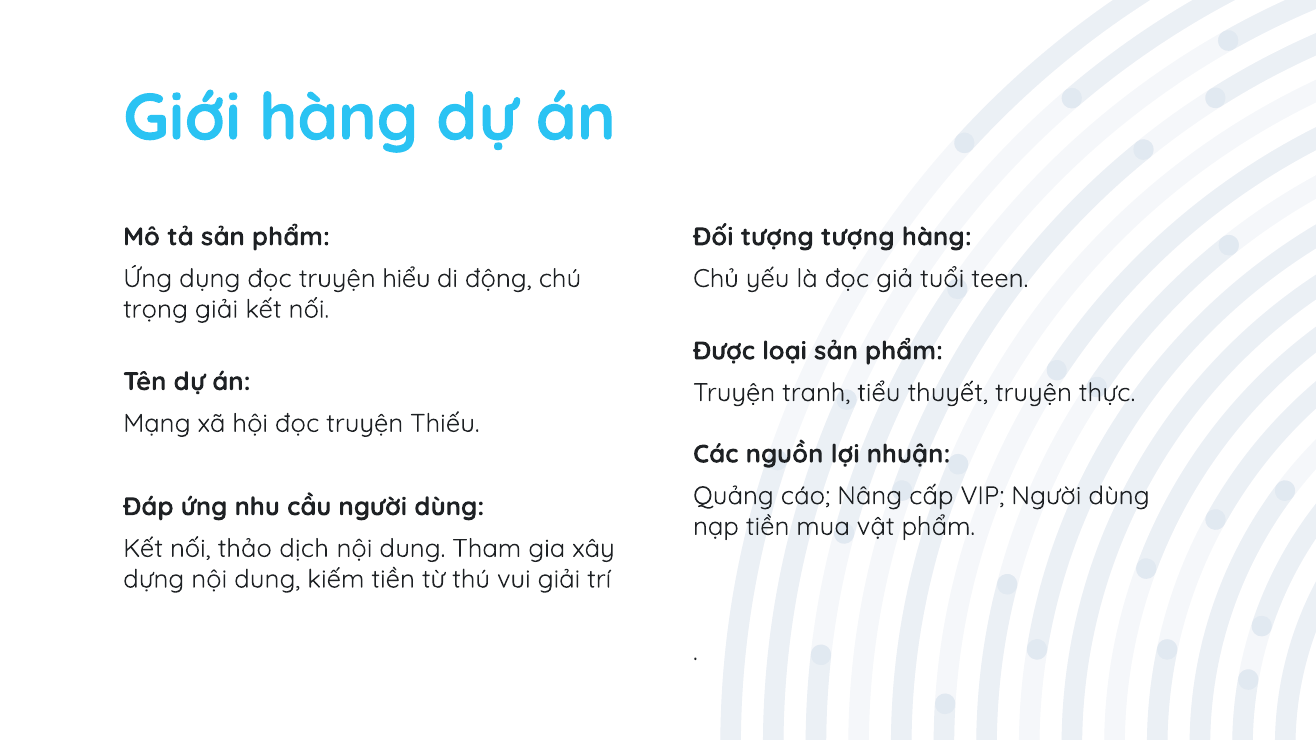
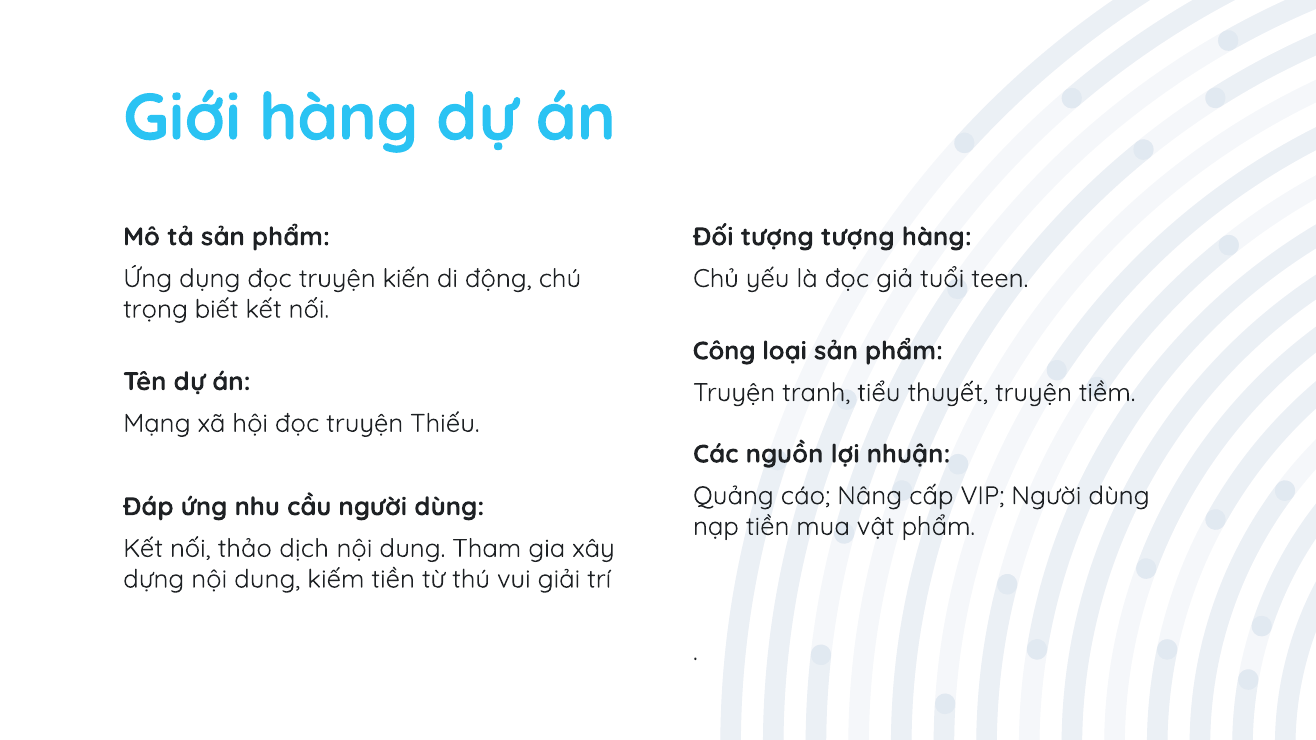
hiểu: hiểu -> kiến (406, 279)
trọng giải: giải -> biết (217, 309)
Được: Được -> Công (724, 351)
thực: thực -> tiềm (1107, 393)
